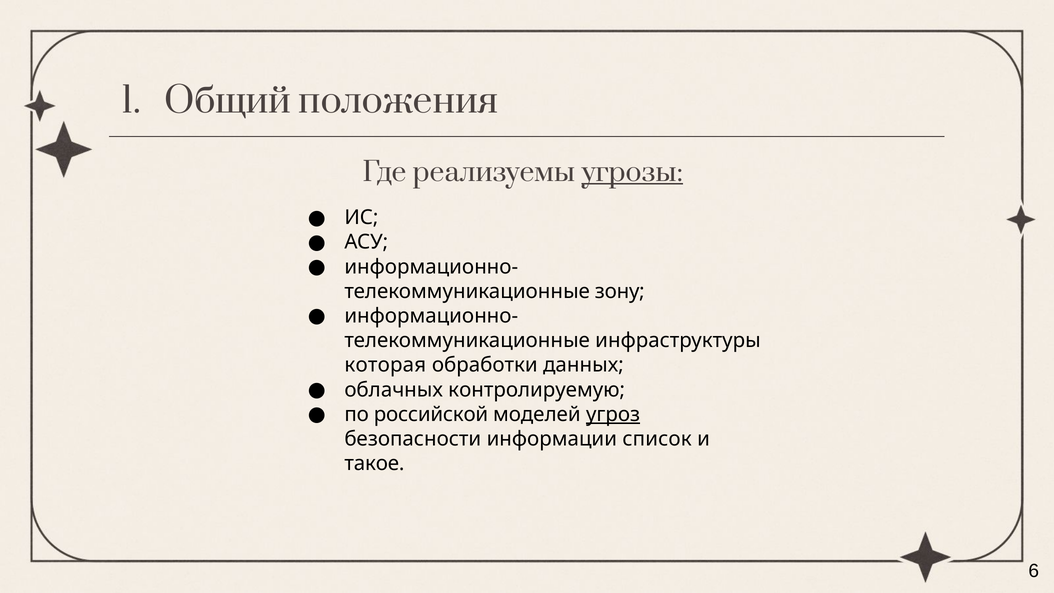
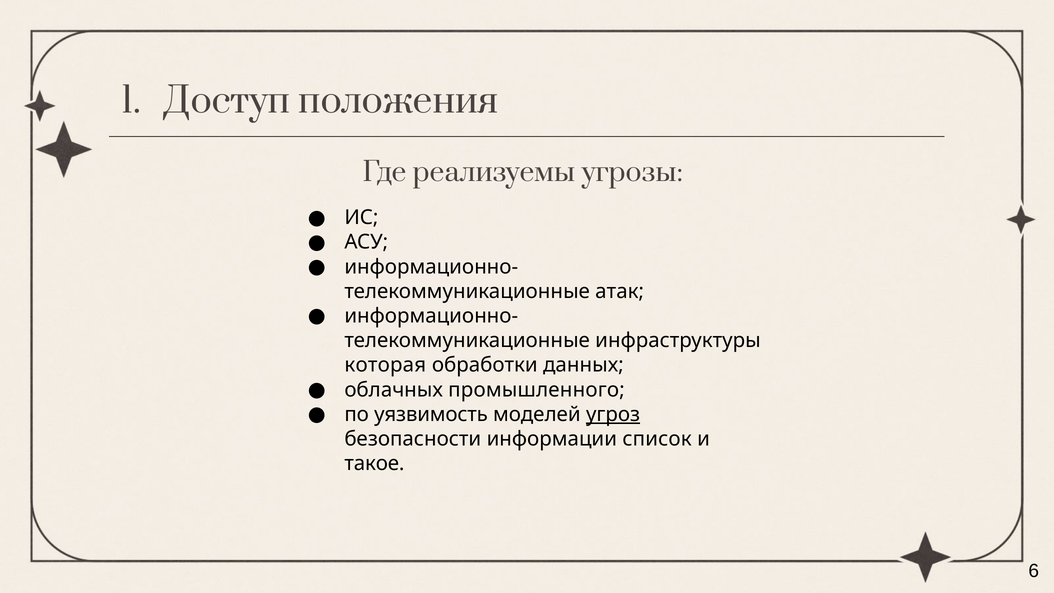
Общий: Общий -> Доступ (228, 101)
угрозы underline: present -> none (632, 172)
зону: зону -> атак (620, 291)
контролируемую: контролируемую -> промышленного (537, 390)
российской: российской -> уязвимость (431, 414)
